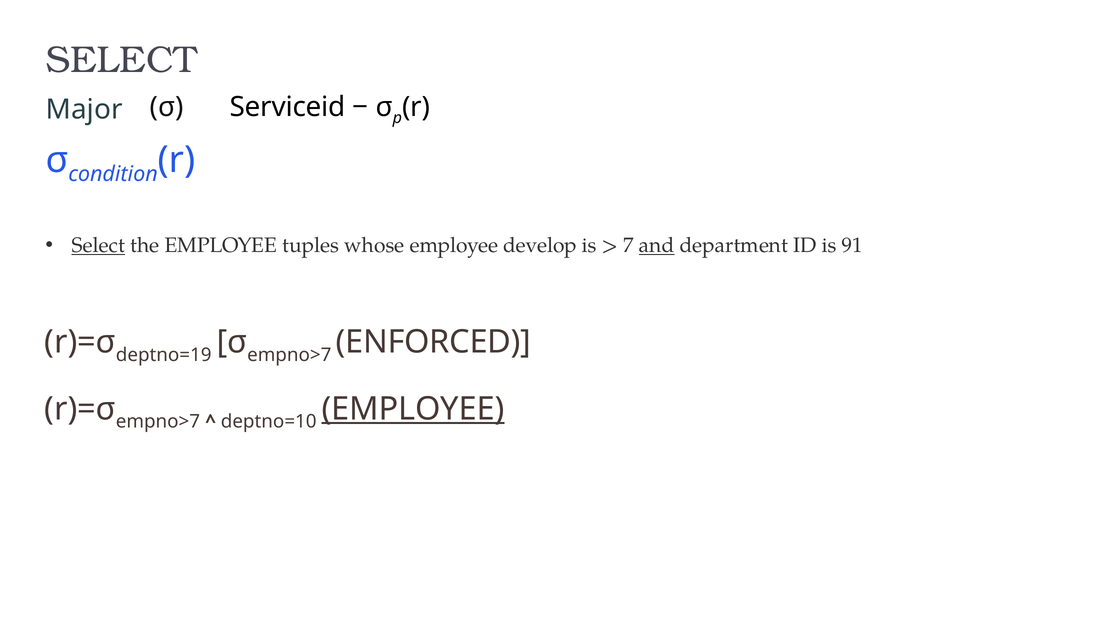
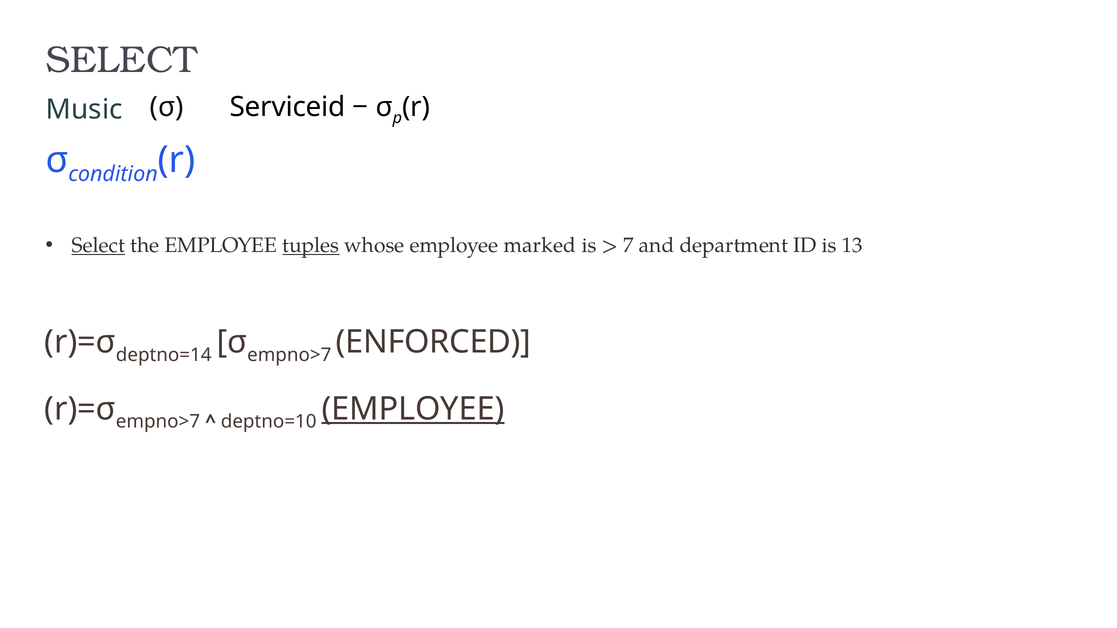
Major: Major -> Music (84, 109)
tuples underline: none -> present (311, 246)
develop: develop -> marked (540, 246)
and underline: present -> none (657, 246)
91: 91 -> 13 (852, 246)
deptno=19: deptno=19 -> deptno=14 (164, 355)
